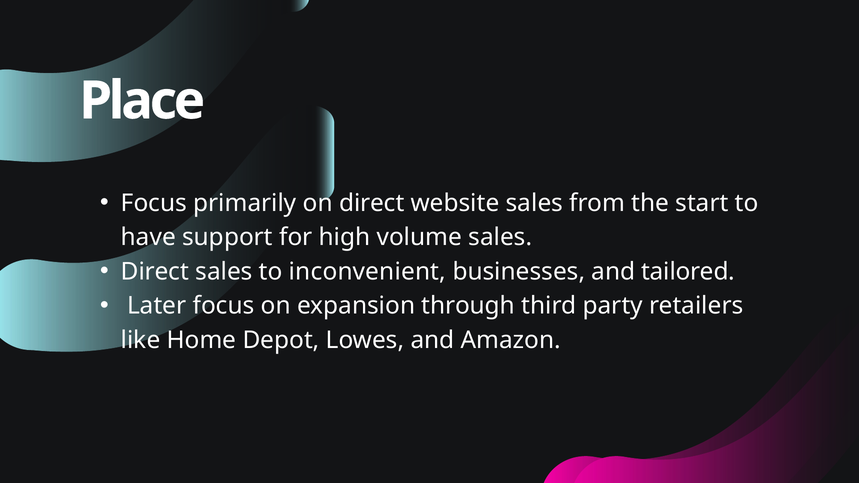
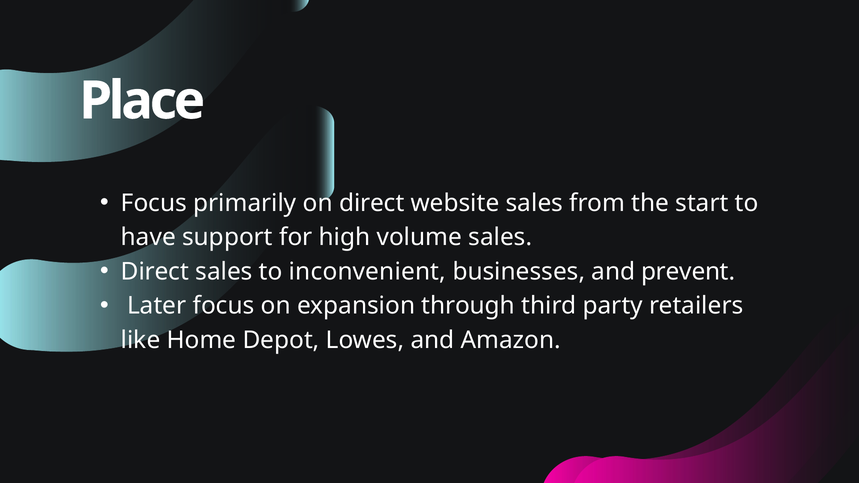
tailored: tailored -> prevent (688, 272)
